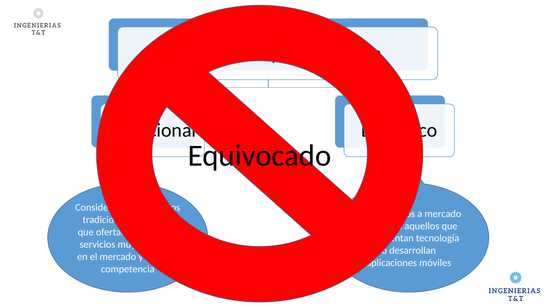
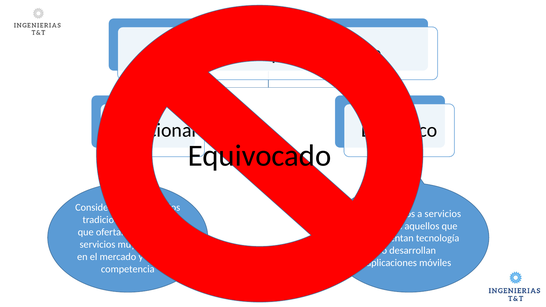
mercado: mercado -> servicios (443, 214)
